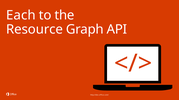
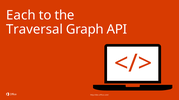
Resource: Resource -> Traversal (34, 29)
